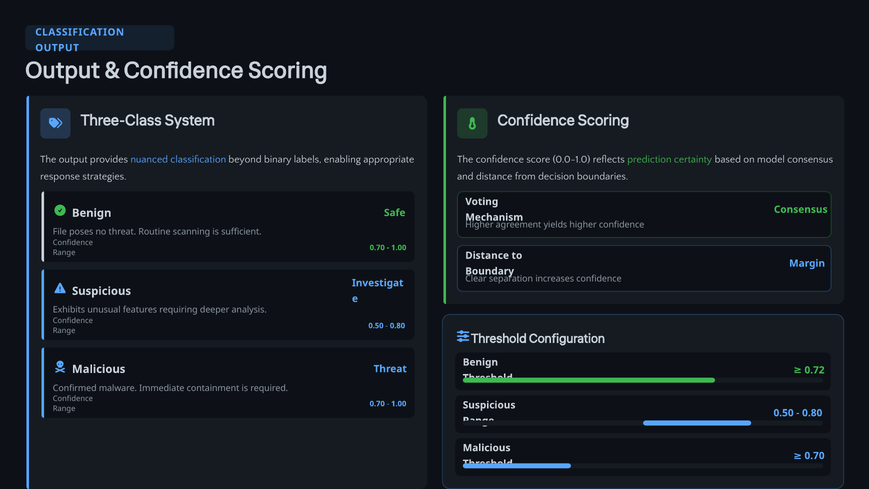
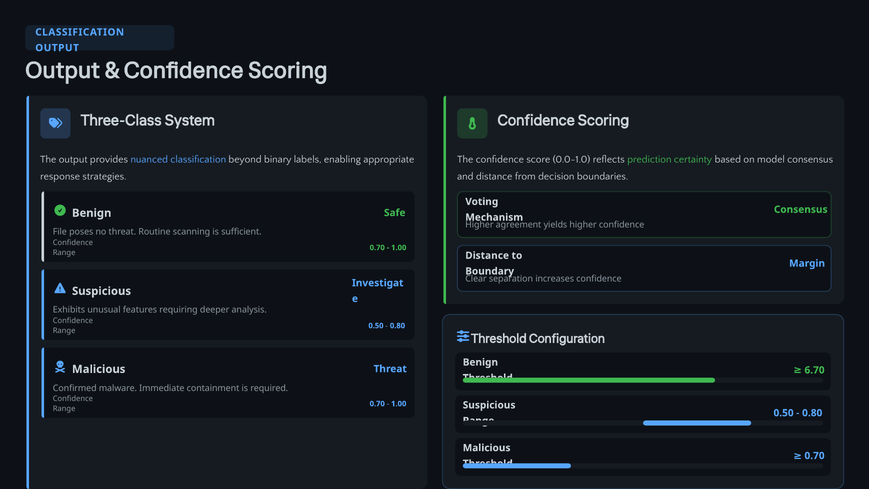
0.72: 0.72 -> 6.70 (815, 370)
